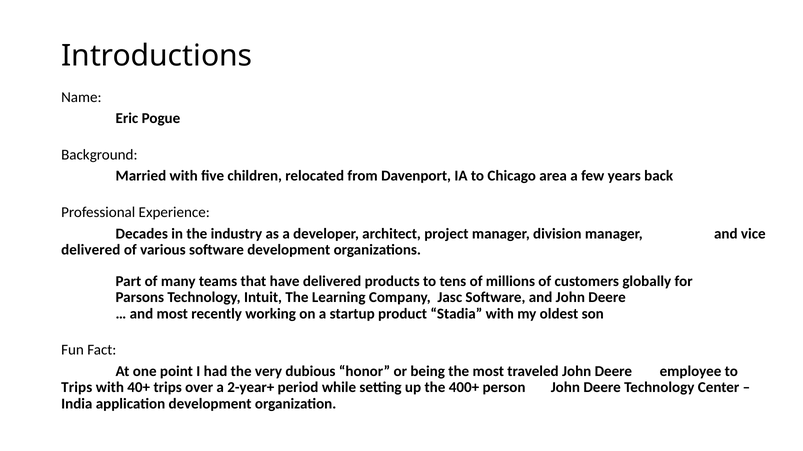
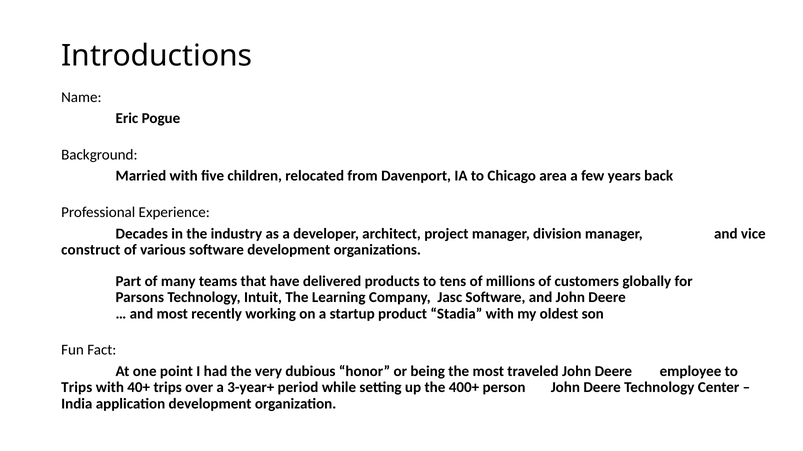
delivered: delivered -> construct (91, 250)
2-year+: 2-year+ -> 3-year+ (251, 388)
